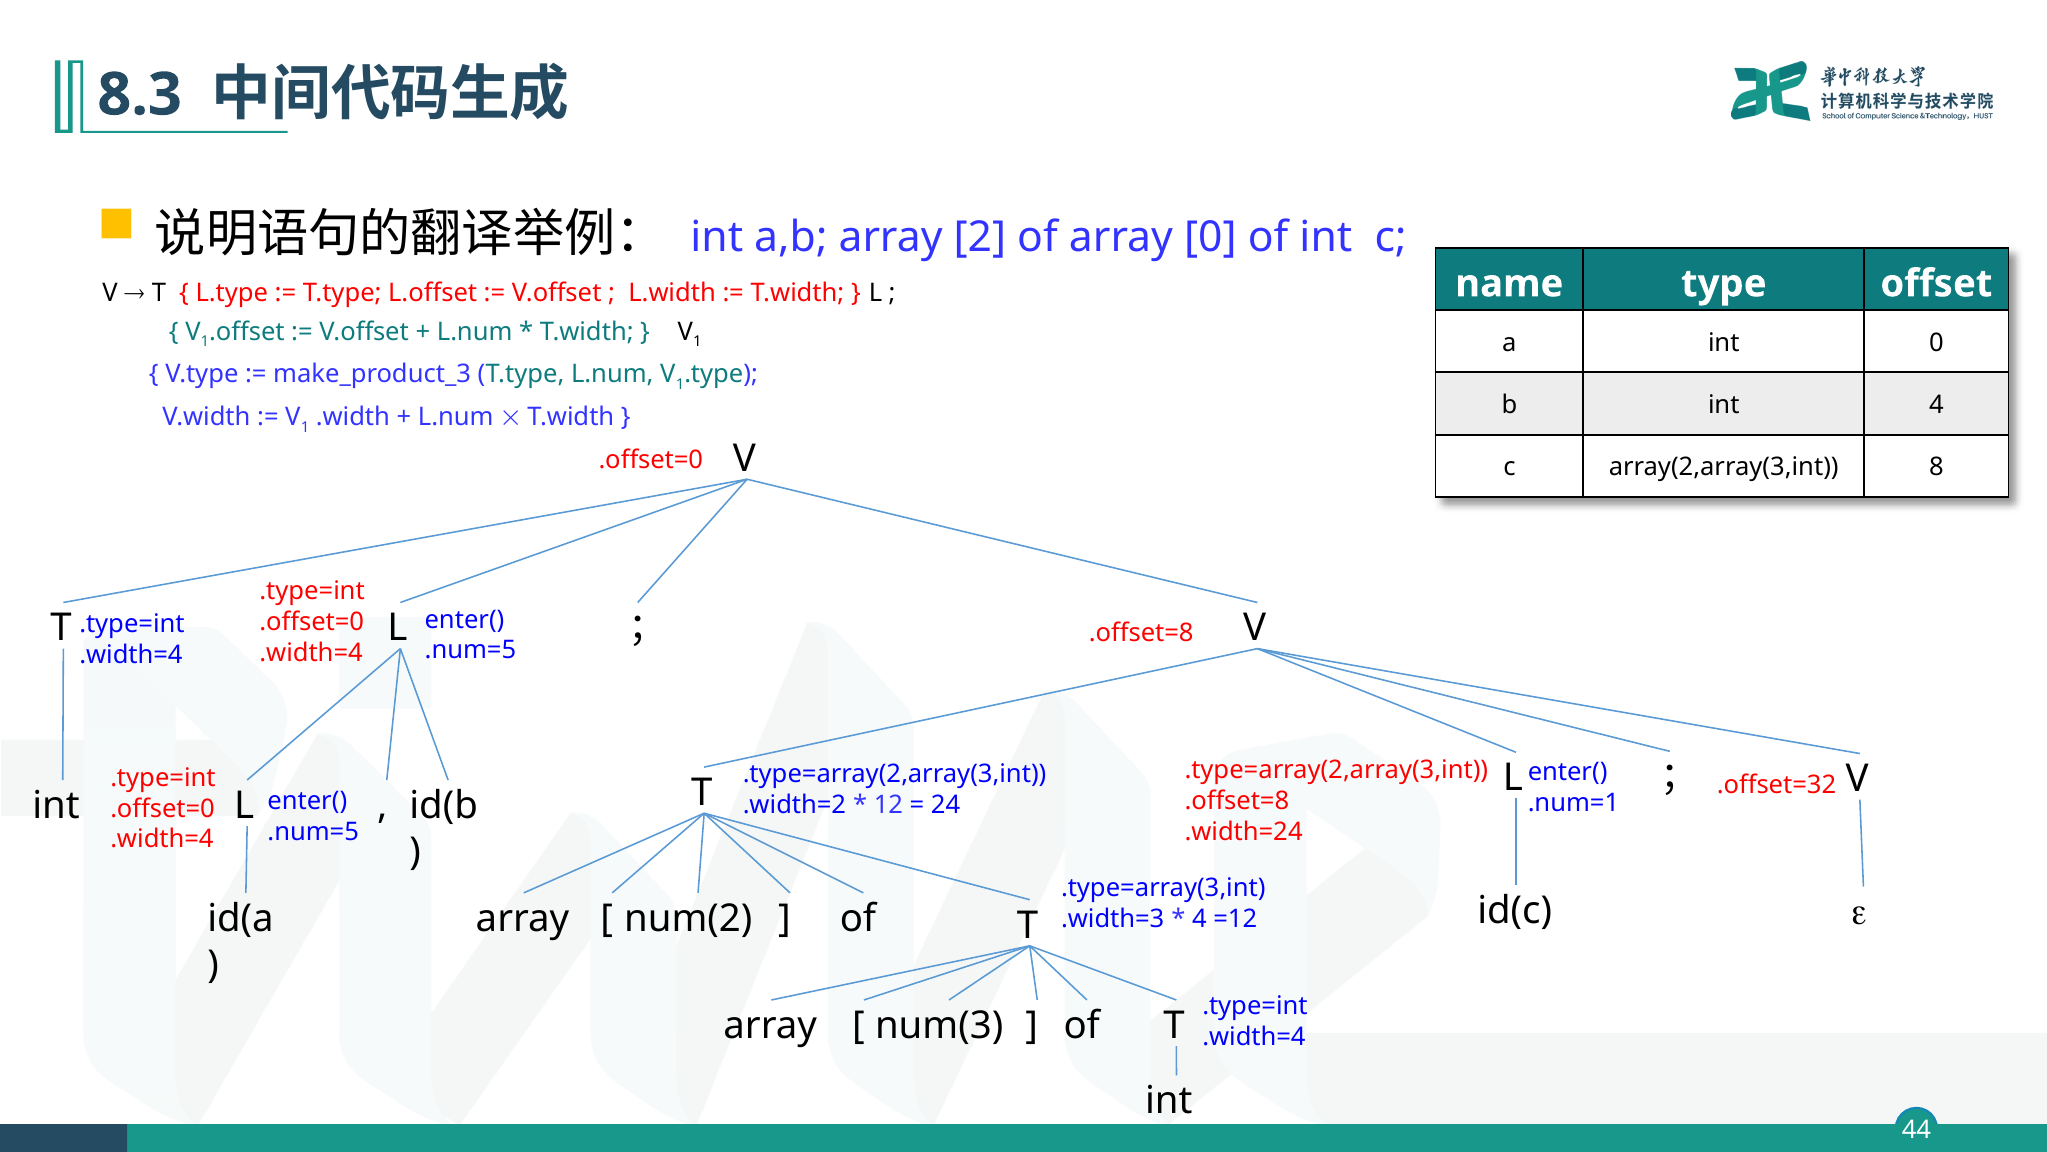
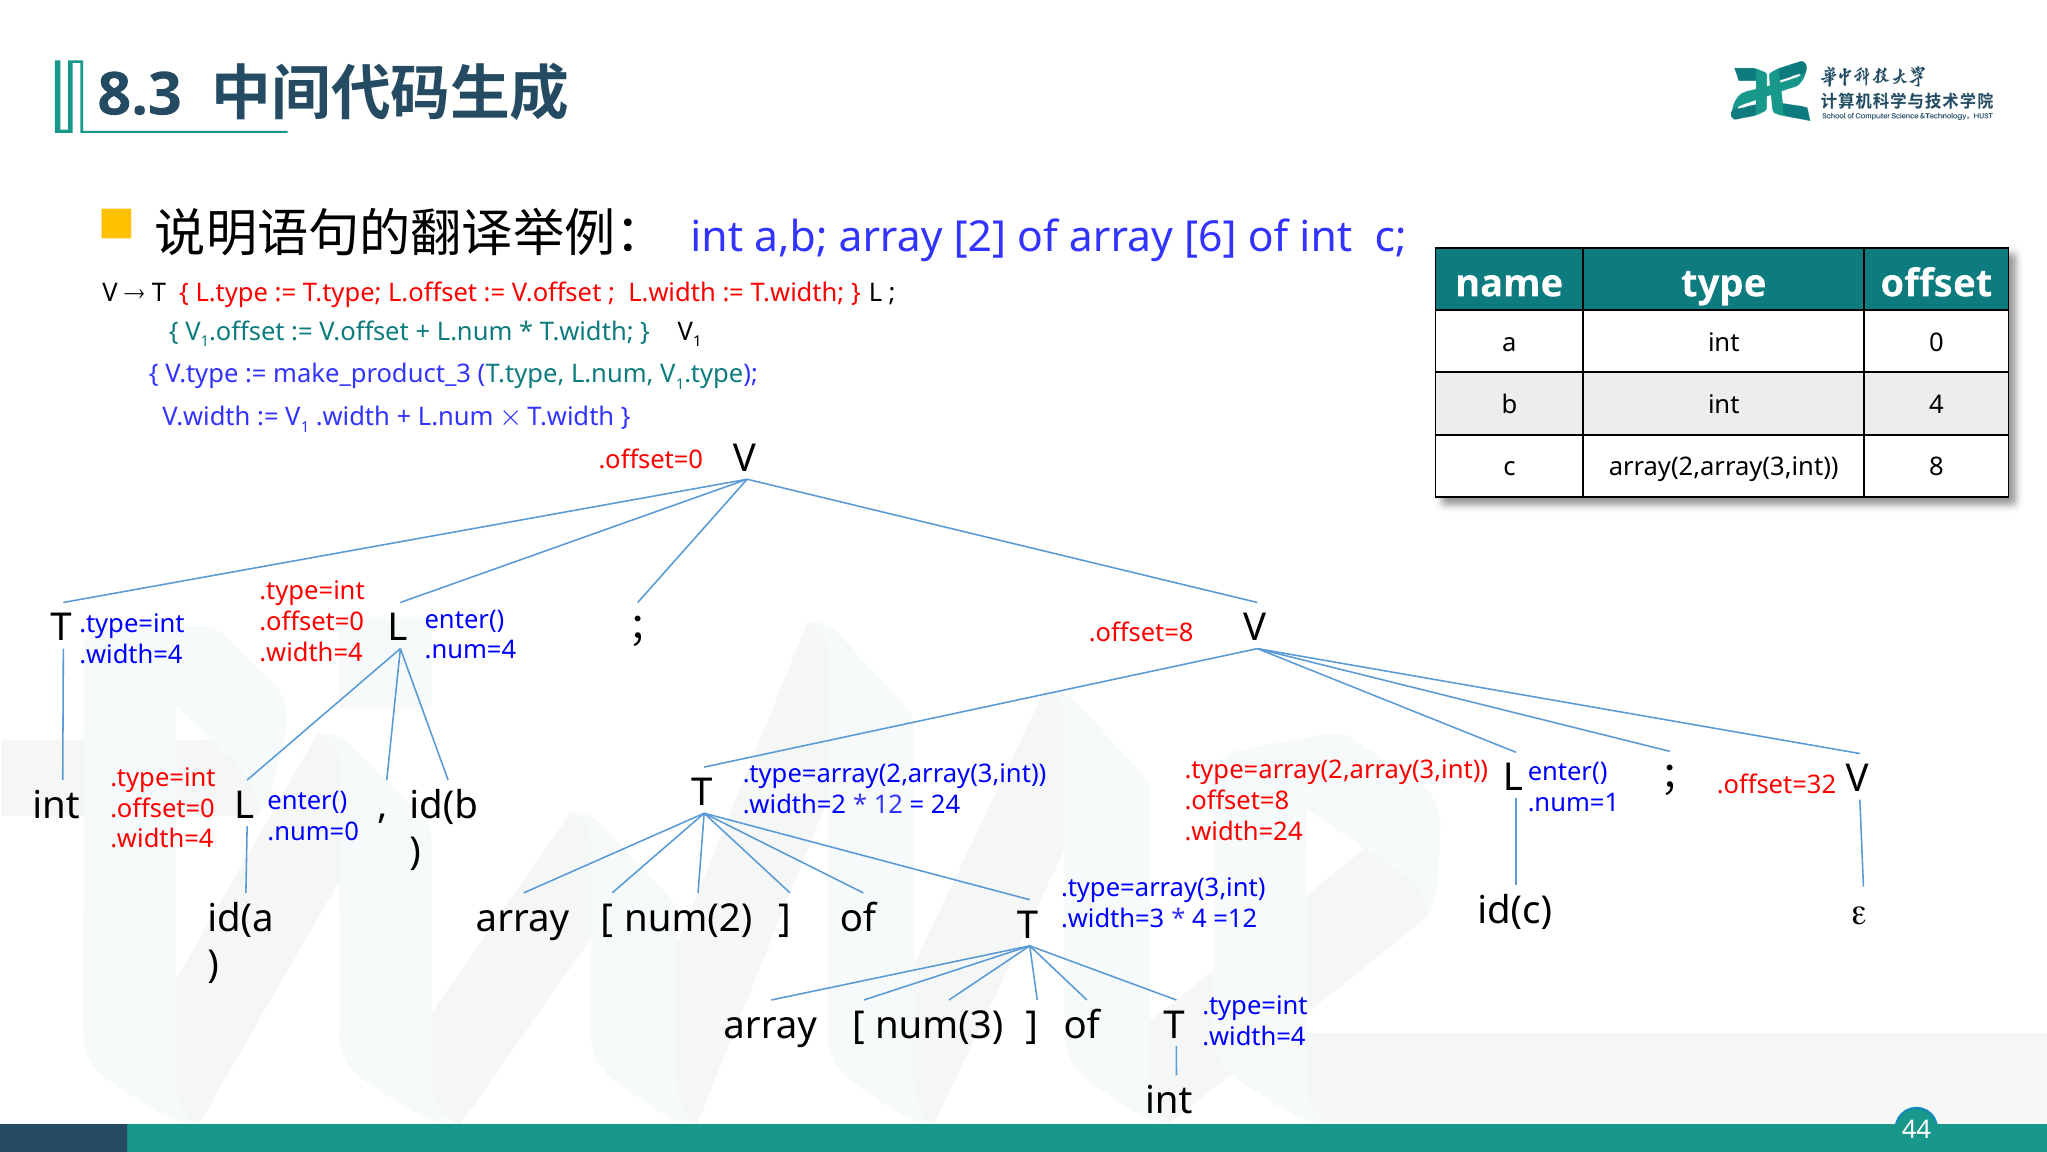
array 0: 0 -> 6 (1210, 237)
.num=5: .num=5 -> .num=4 (470, 650)
.num=5: .num=5 -> .num=0 (313, 831)
